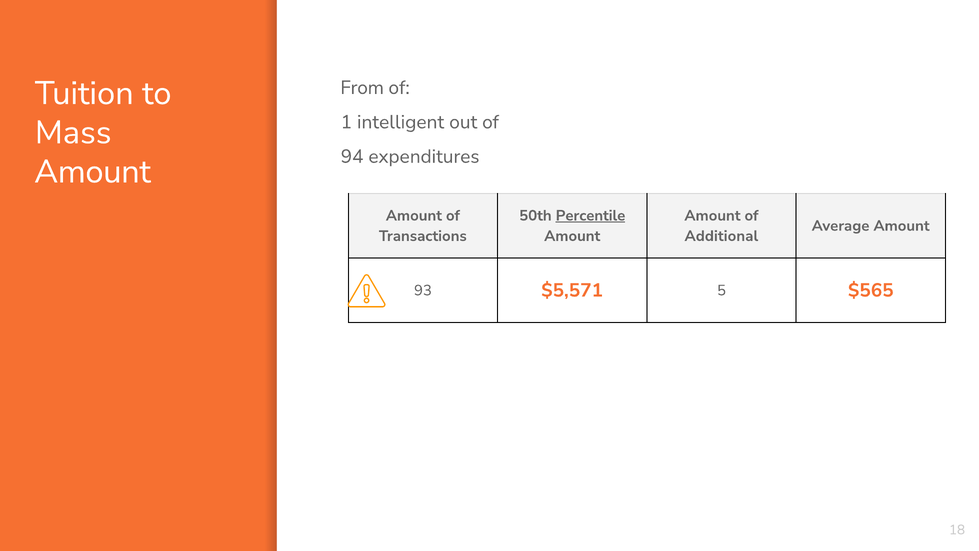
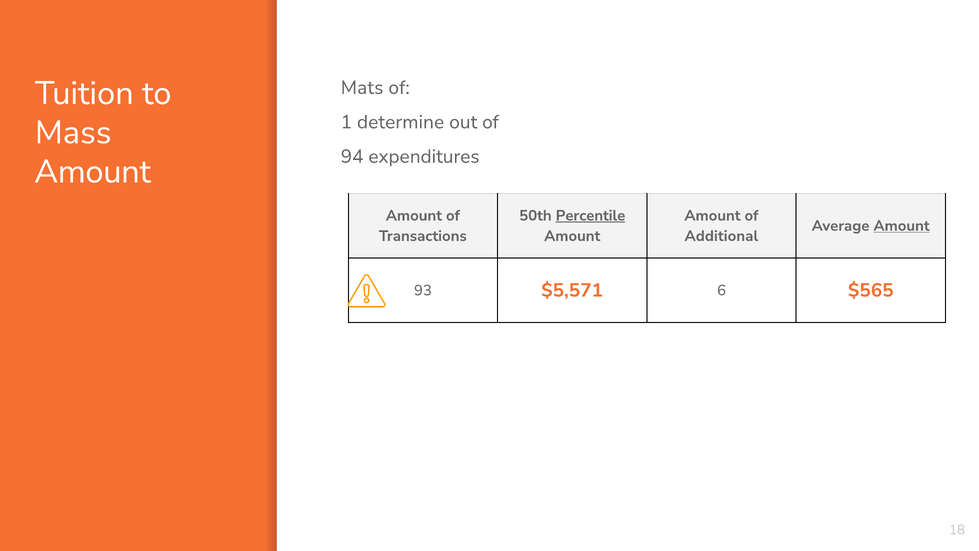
From: From -> Mats (362, 88)
intelligent: intelligent -> determine (401, 122)
Amount underline: none -> present (902, 226)
5: 5 -> 6 (722, 290)
